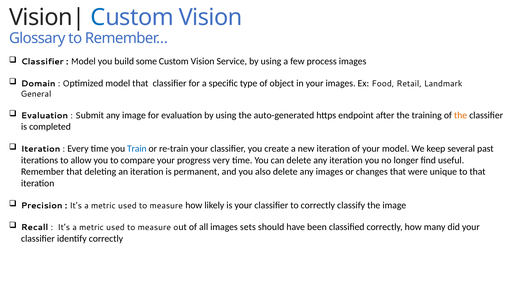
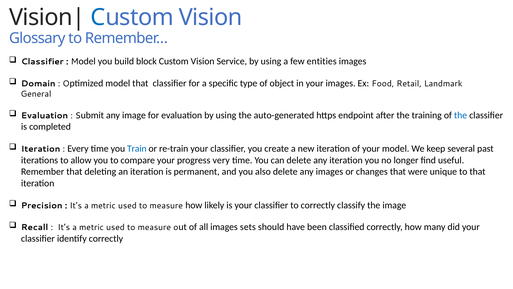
some: some -> block (146, 61)
process: process -> entities (322, 61)
the colour: orange -> blue (461, 115)
